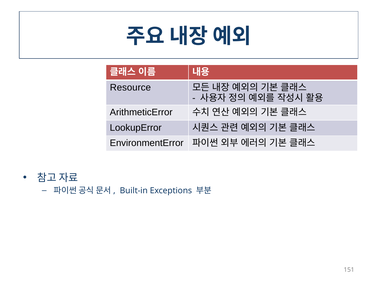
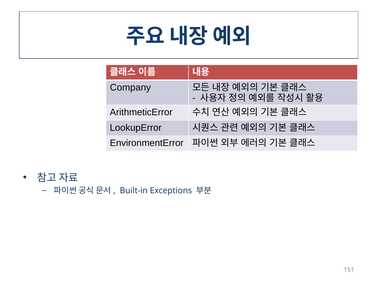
Resource: Resource -> Company (130, 87)
